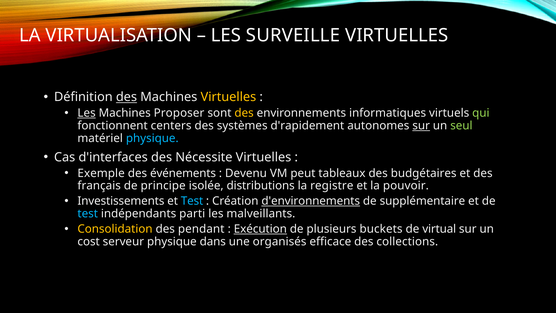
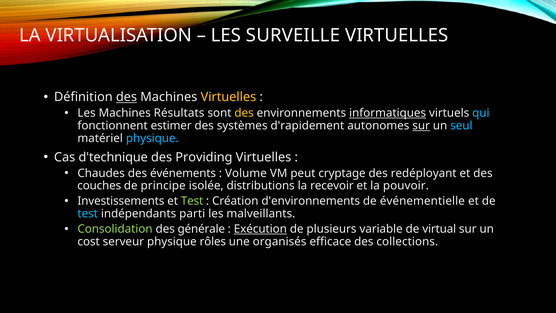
Les underline: present -> none (87, 113)
Proposer: Proposer -> Résultats (179, 113)
informatiques underline: none -> present (388, 113)
qui colour: light green -> light blue (481, 113)
centers: centers -> estimer (171, 126)
seul colour: light green -> light blue (461, 126)
d'interfaces: d'interfaces -> d'technique (113, 157)
Nécessite: Nécessite -> Providing (204, 157)
Exemple: Exemple -> Chaudes (101, 173)
Devenu: Devenu -> Volume (246, 173)
tableaux: tableaux -> cryptage (342, 173)
budgétaires: budgétaires -> redéployant (424, 173)
français: français -> couches (99, 186)
registre: registre -> recevoir (332, 186)
Test colour: light blue -> light green (192, 201)
d'environnements underline: present -> none (311, 201)
supplémentaire: supplémentaire -> événementielle (422, 201)
Consolidation colour: yellow -> light green (115, 229)
pendant: pendant -> générale (201, 229)
buckets: buckets -> variable (381, 229)
dans: dans -> rôles (213, 241)
